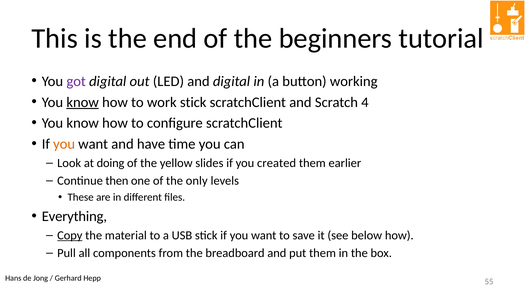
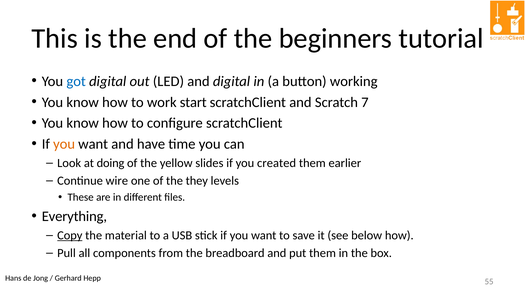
got colour: purple -> blue (76, 81)
know underline: present -> none (83, 102)
work stick: stick -> start (193, 102)
4: 4 -> 7 (365, 102)
then: then -> wire (117, 181)
only: only -> they (197, 181)
